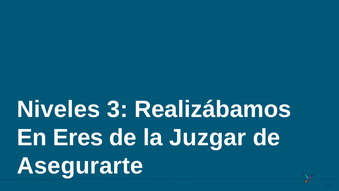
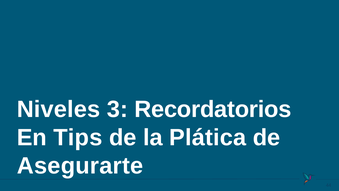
Realizábamos: Realizábamos -> Recordatorios (213, 109)
Eres: Eres -> Tips (78, 137)
Juzgar: Juzgar -> Plática (208, 137)
